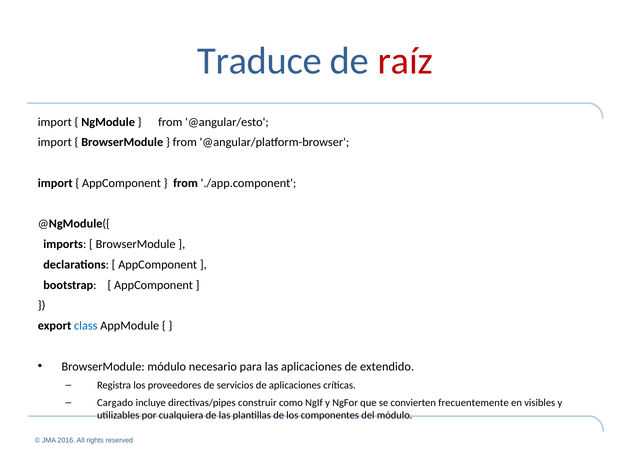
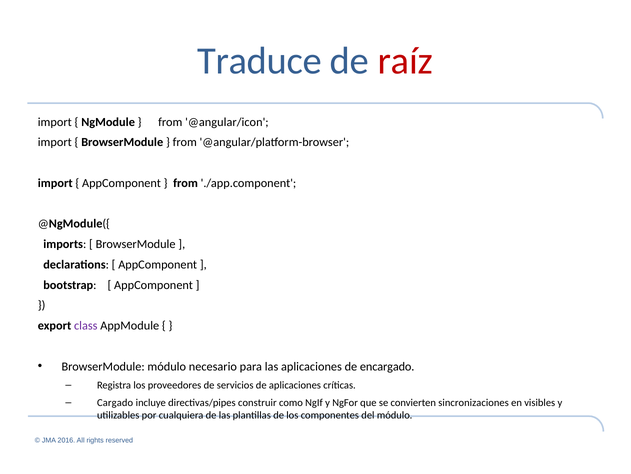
@angular/esto: @angular/esto -> @angular/icon (227, 122)
class colour: blue -> purple (86, 325)
extendido: extendido -> encargado (387, 366)
frecuentemente: frecuentemente -> sincronizaciones (474, 402)
